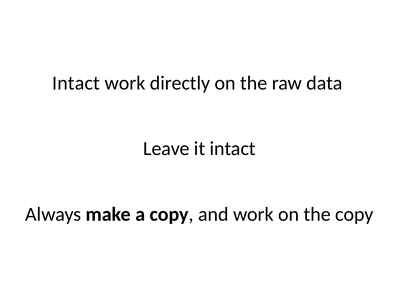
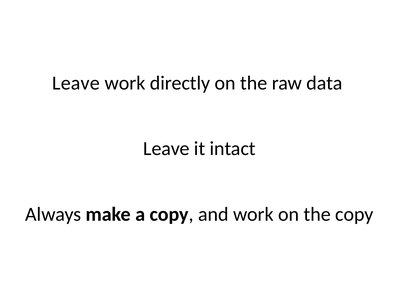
Intact: Intact -> Leave (76, 83)
